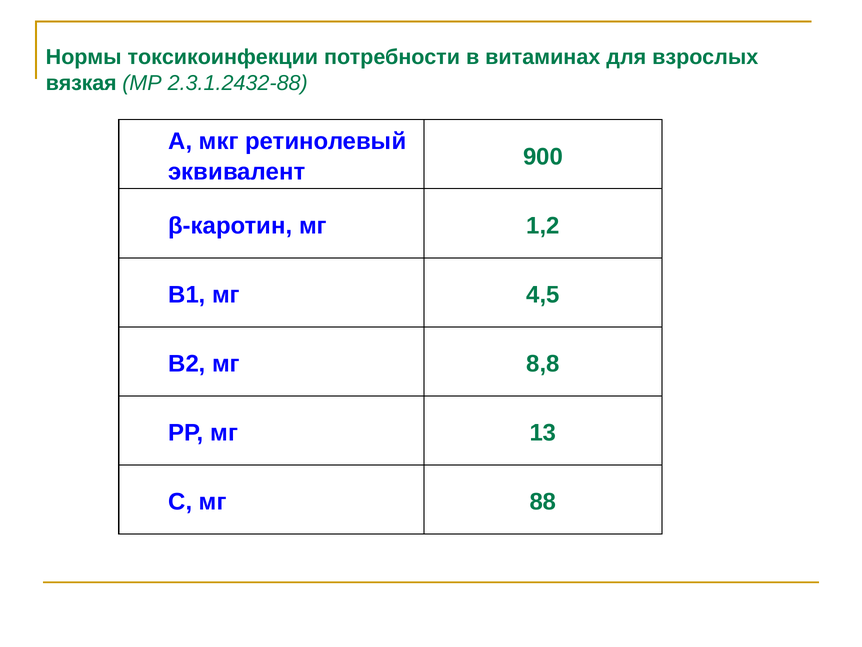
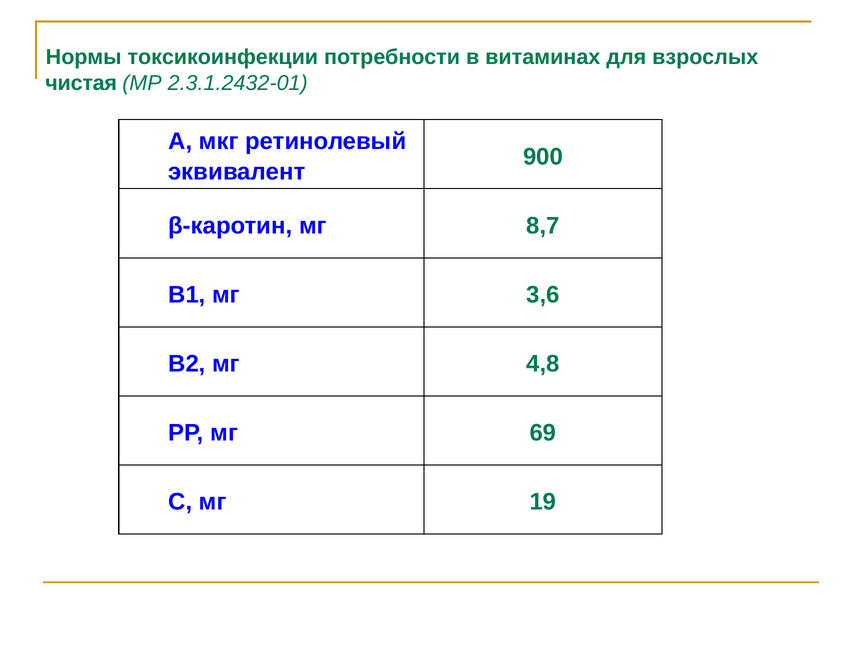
вязкая: вязкая -> чистая (81, 83)
2.3.1.2432-88: 2.3.1.2432-88 -> 2.3.1.2432-01 (238, 83)
1,2: 1,2 -> 8,7 (543, 226)
4,5: 4,5 -> 3,6 (543, 295)
8,8: 8,8 -> 4,8 (543, 364)
13: 13 -> 69 (543, 432)
88: 88 -> 19 (543, 501)
